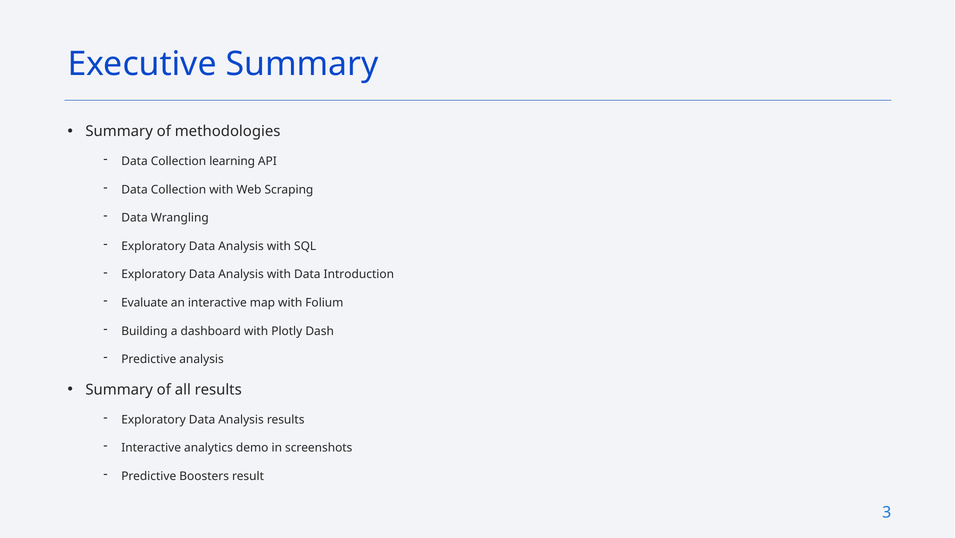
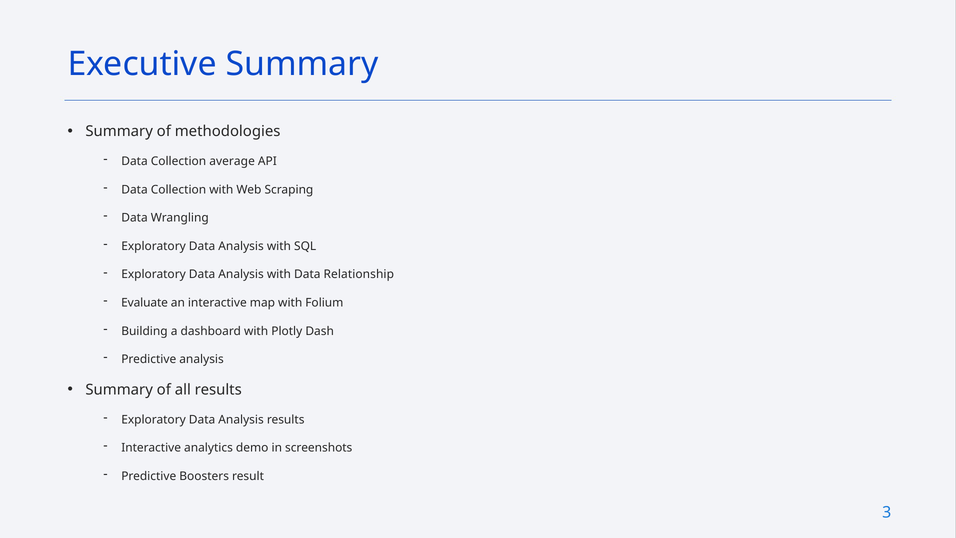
learning: learning -> average (232, 161)
Introduction: Introduction -> Relationship (359, 274)
